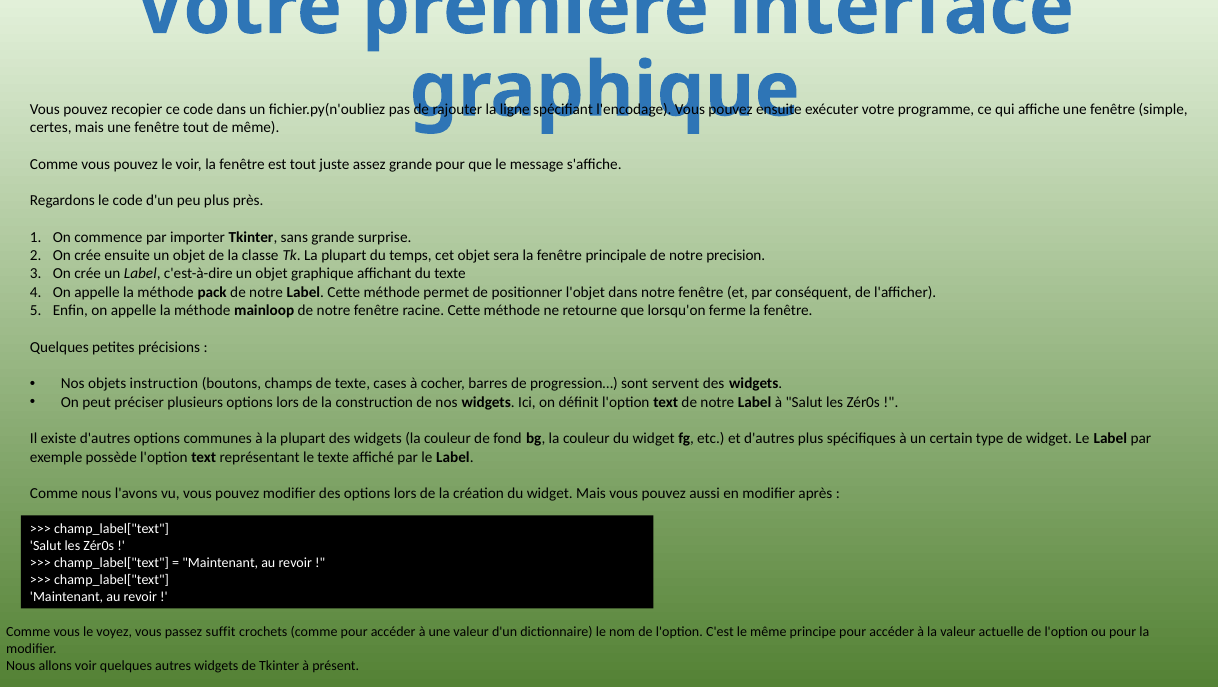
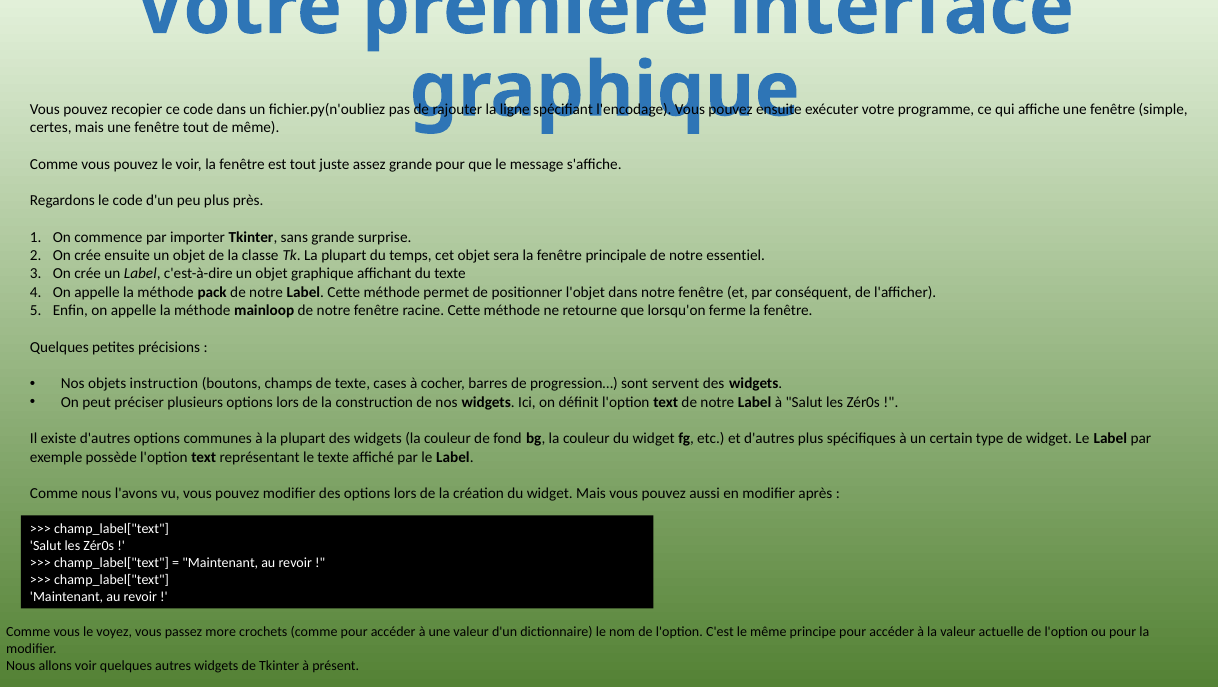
precision: precision -> essentiel (736, 256)
suffit: suffit -> more (221, 632)
